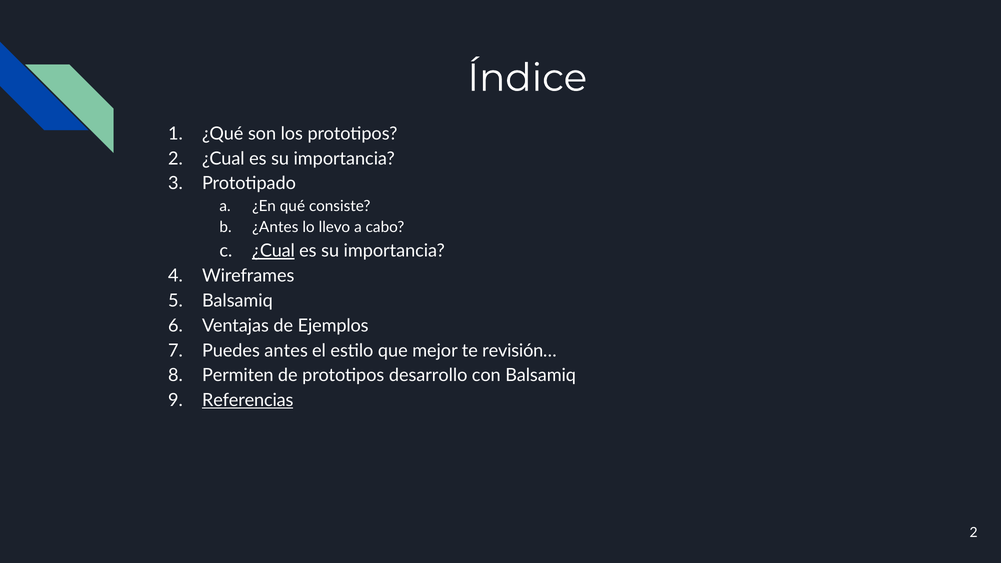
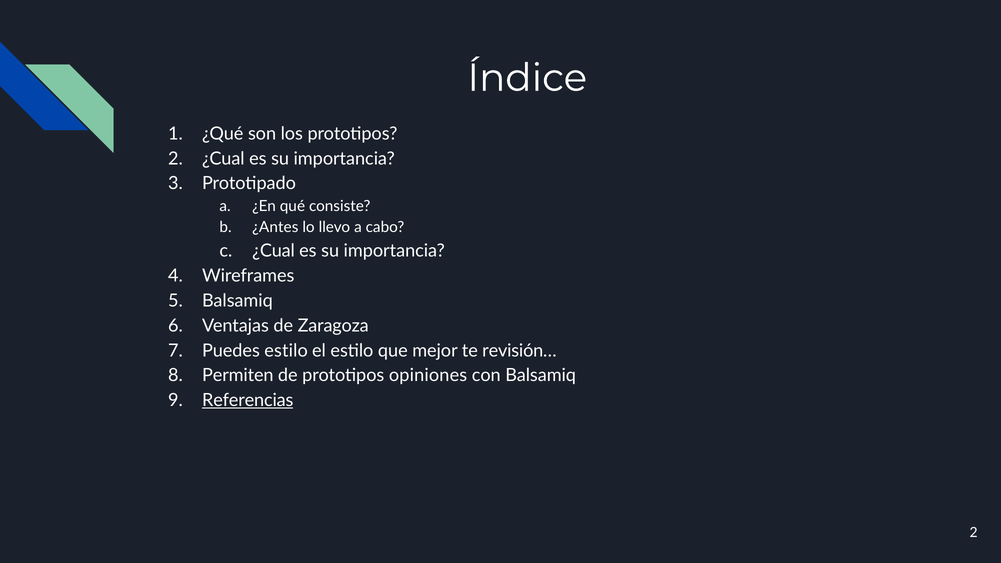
¿Cual underline: present -> none (273, 251)
Ejemplos: Ejemplos -> Zaragoza (333, 326)
Puedes antes: antes -> estilo (286, 351)
desarrollo: desarrollo -> opiniones (428, 376)
